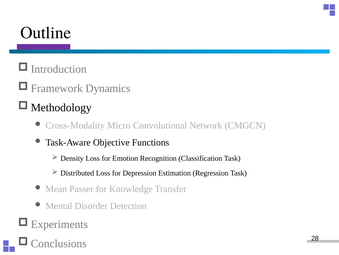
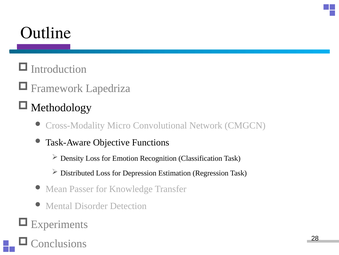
Dynamics: Dynamics -> Lapedriza (108, 88)
